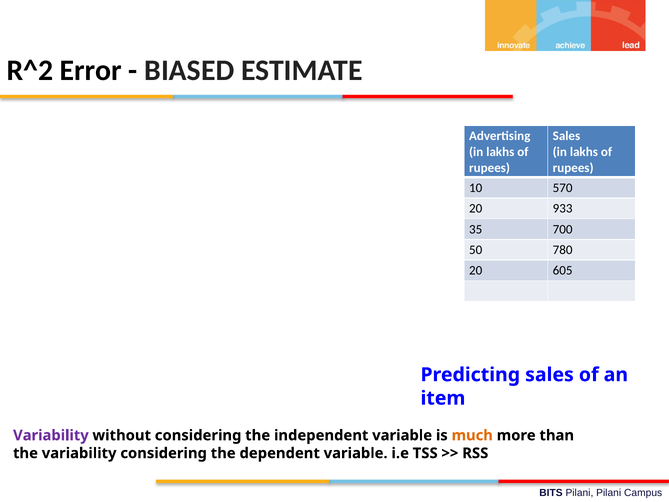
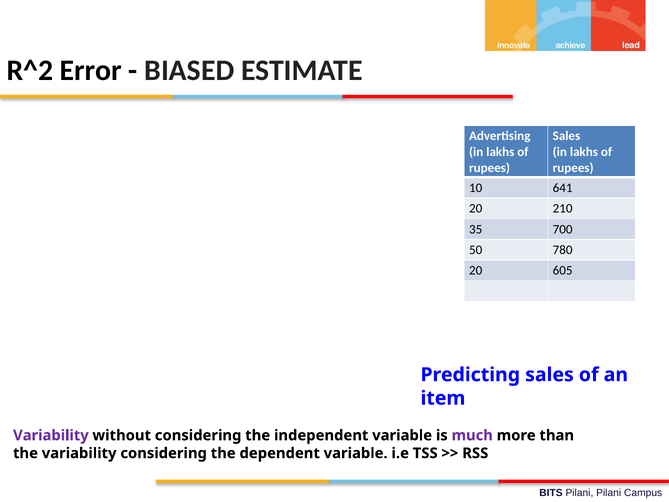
570: 570 -> 641 (563, 188)
933: 933 -> 210 (563, 209)
much colour: orange -> purple (472, 435)
